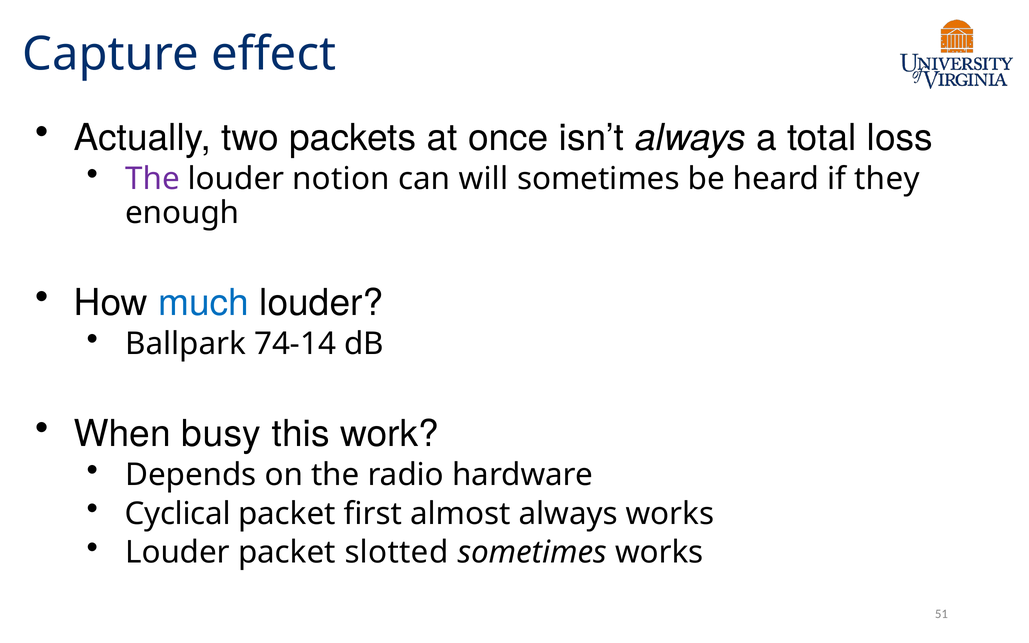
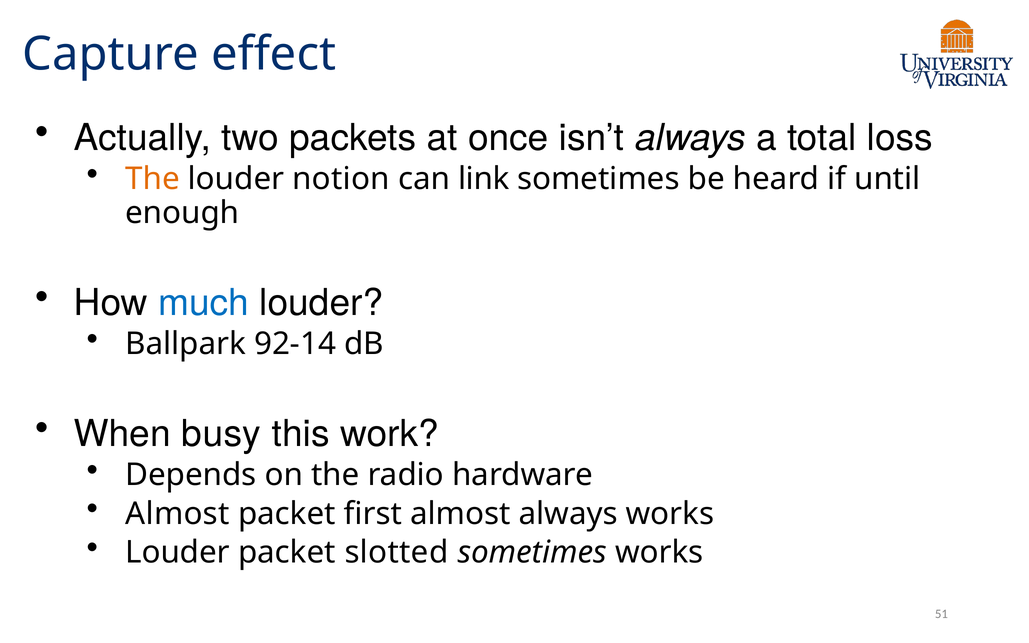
The colour: purple -> orange (153, 179)
will: will -> link (484, 179)
they: they -> until (887, 179)
74-14: 74-14 -> 92-14 (295, 344)
Cyclical: Cyclical -> Almost (177, 514)
